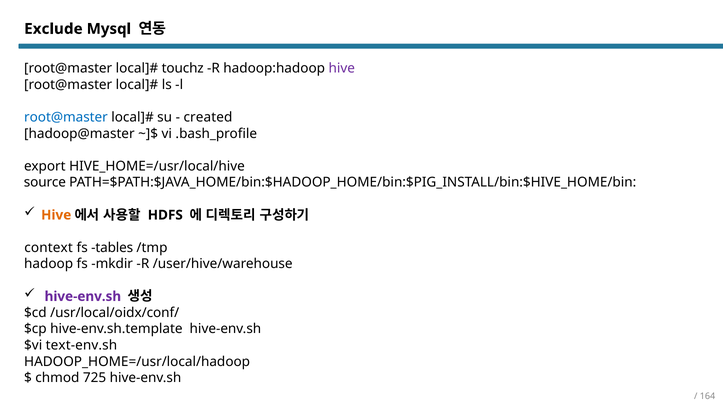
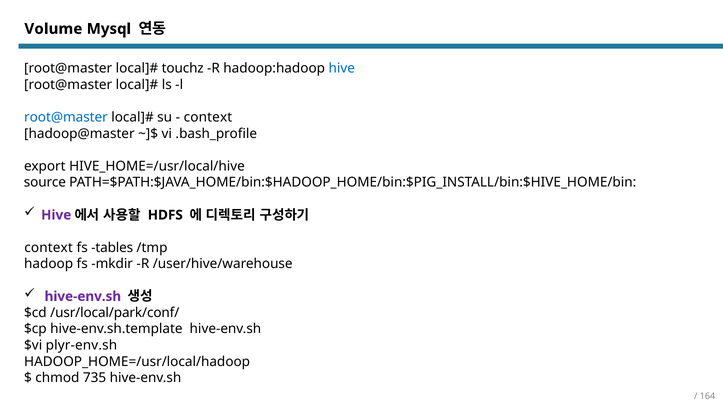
Exclude: Exclude -> Volume (53, 29)
hive colour: purple -> blue (342, 68)
created: created -> context (208, 117)
Hive colour: orange -> purple (56, 215)
/usr/local/oidx/conf/: /usr/local/oidx/conf/ -> /usr/local/park/conf/ (115, 312)
text-env.sh: text-env.sh -> plyr-env.sh (81, 345)
725: 725 -> 735 (95, 378)
